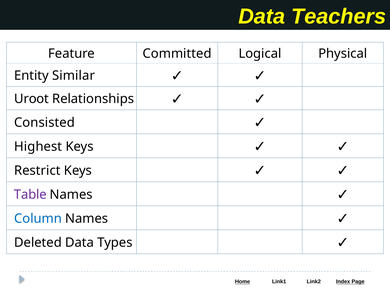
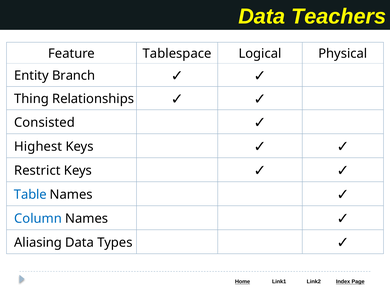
Committed: Committed -> Tablespace (177, 54)
Similar: Similar -> Branch (74, 76)
Uroot: Uroot -> Thing (31, 99)
Table colour: purple -> blue (30, 194)
Deleted: Deleted -> Aliasing (38, 242)
